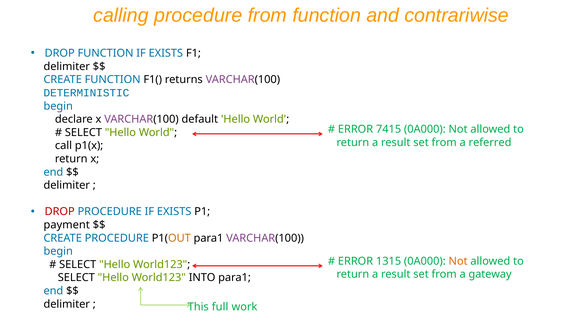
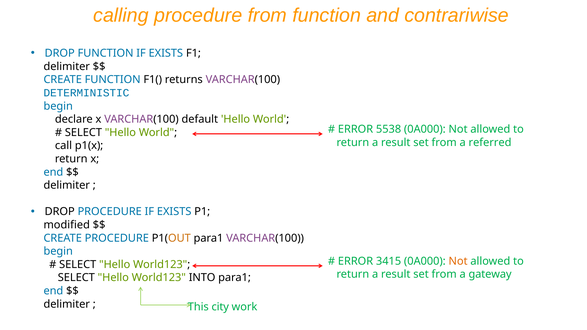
7415: 7415 -> 5538 (389, 129)
DROP colour: red -> black (60, 212)
payment: payment -> modified (67, 225)
1315: 1315 -> 3415 (389, 261)
full: full -> city (220, 307)
